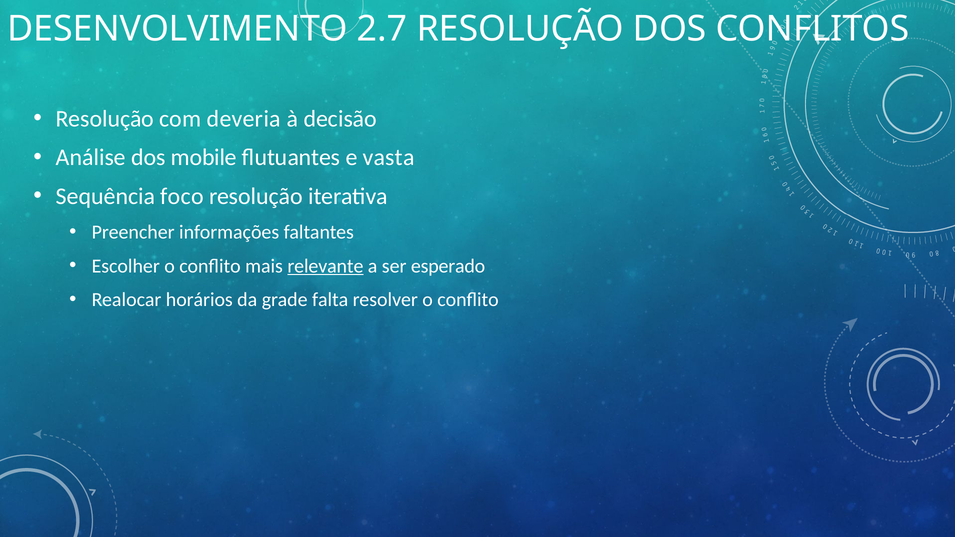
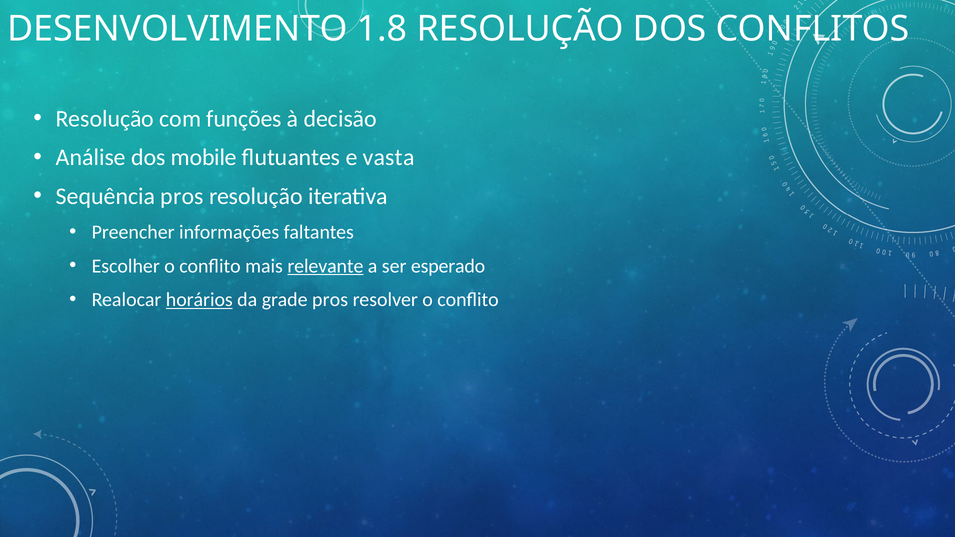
2.7: 2.7 -> 1.8 (382, 29)
deveria: deveria -> funções (244, 119)
Sequência foco: foco -> pros (182, 196)
horários underline: none -> present (199, 300)
grade falta: falta -> pros (330, 300)
